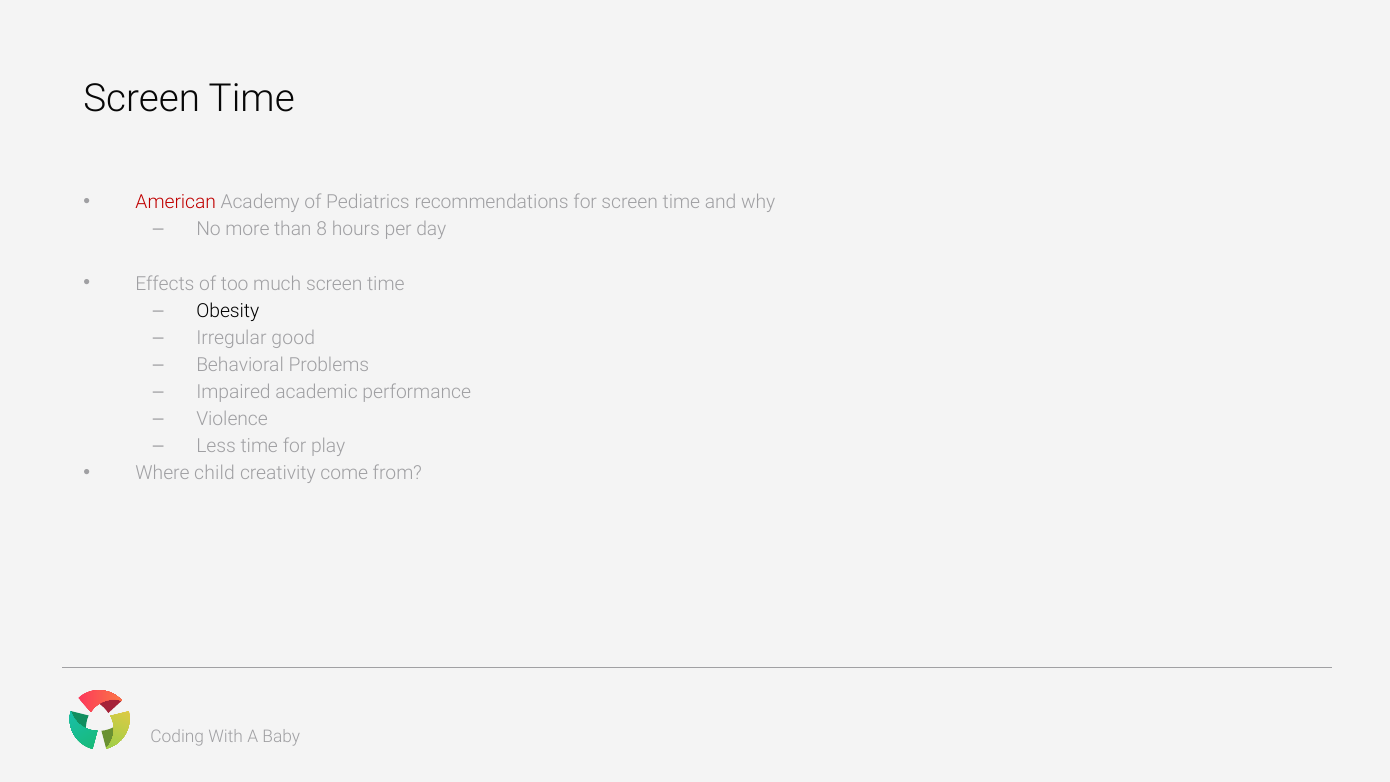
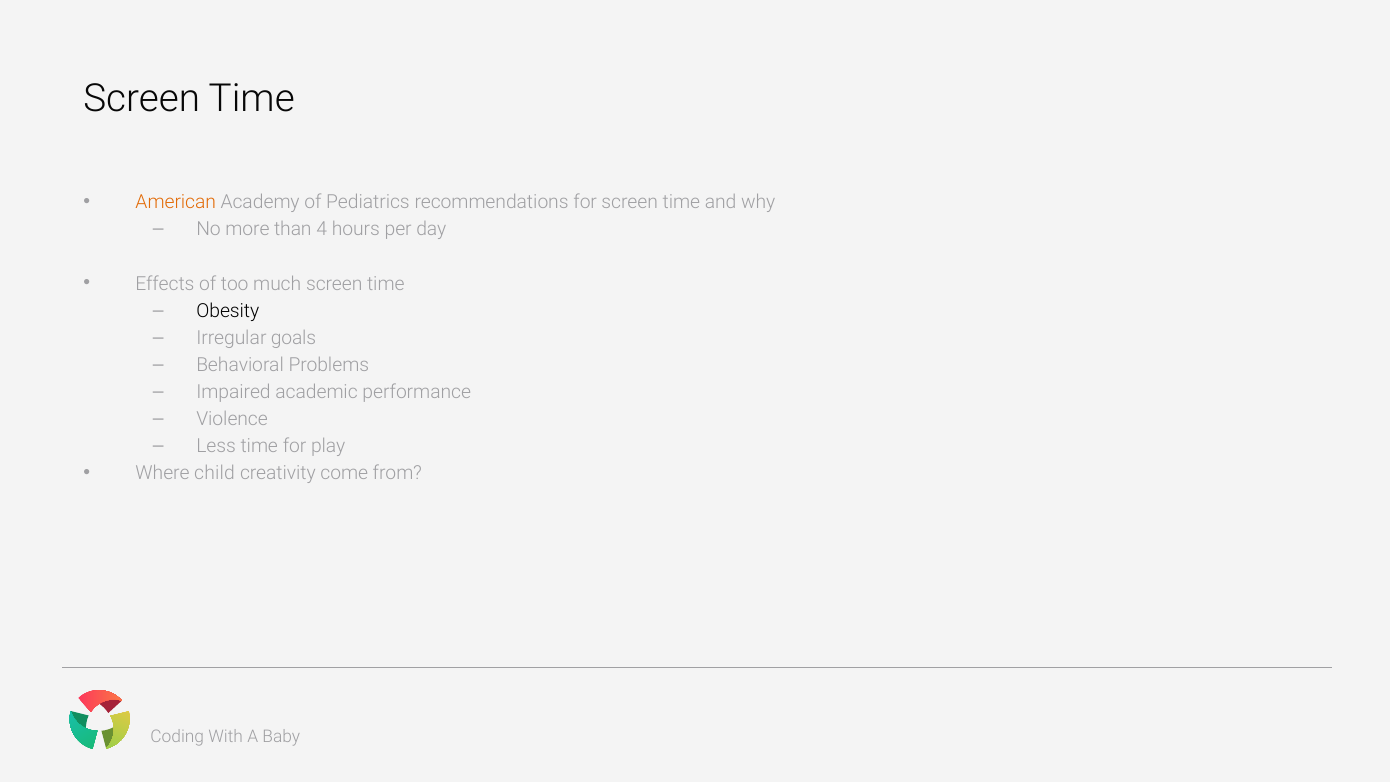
American colour: red -> orange (176, 202)
8: 8 -> 4 (322, 229)
good: good -> goals (294, 338)
